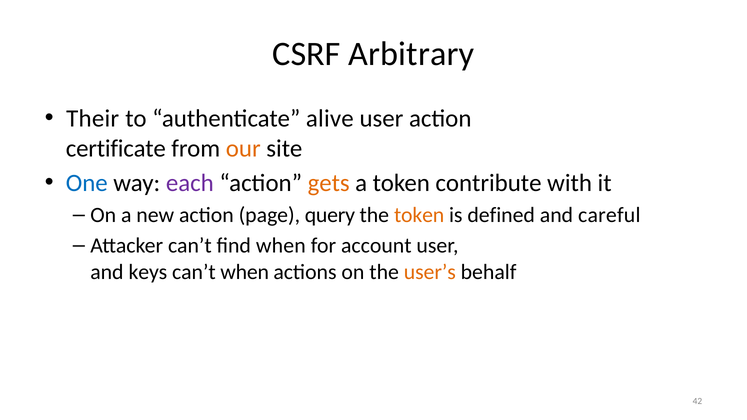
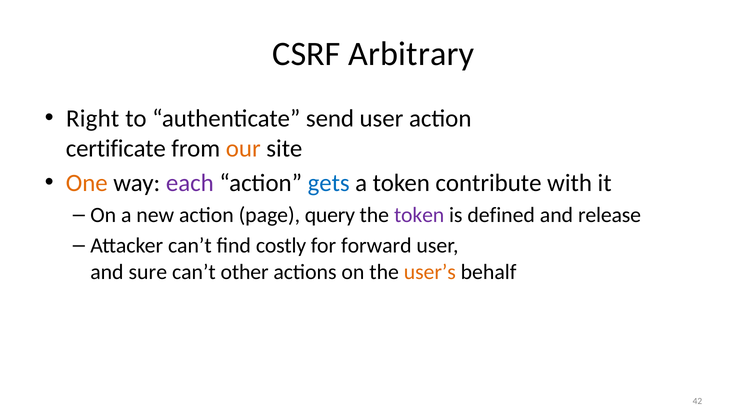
Their: Their -> Right (93, 118)
alive: alive -> send (330, 118)
One colour: blue -> orange (87, 183)
gets colour: orange -> blue (329, 183)
token colour: orange -> purple (419, 215)
careful: careful -> release (610, 215)
find when: when -> costly (281, 246)
account: account -> forward (376, 246)
keys: keys -> sure (148, 272)
can’t when: when -> other (245, 272)
